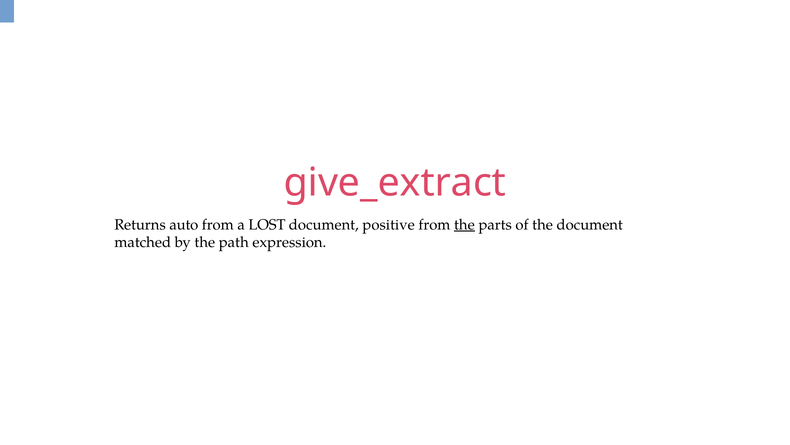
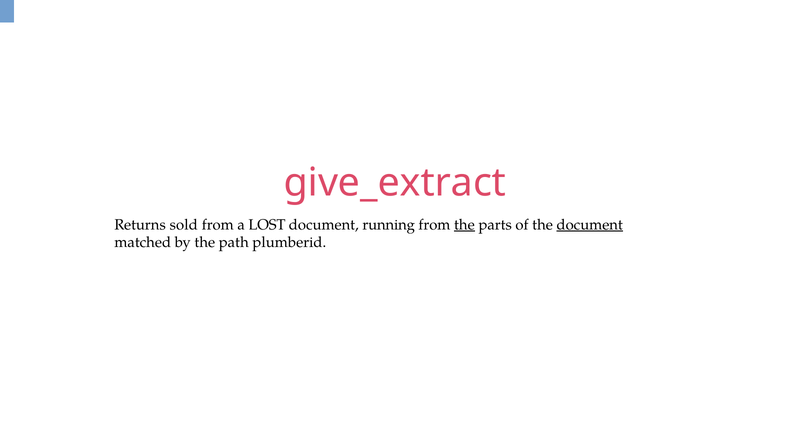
auto: auto -> sold (184, 224)
positive: positive -> running (389, 224)
document underline: none -> present (590, 224)
expression: expression -> plumberid (289, 242)
